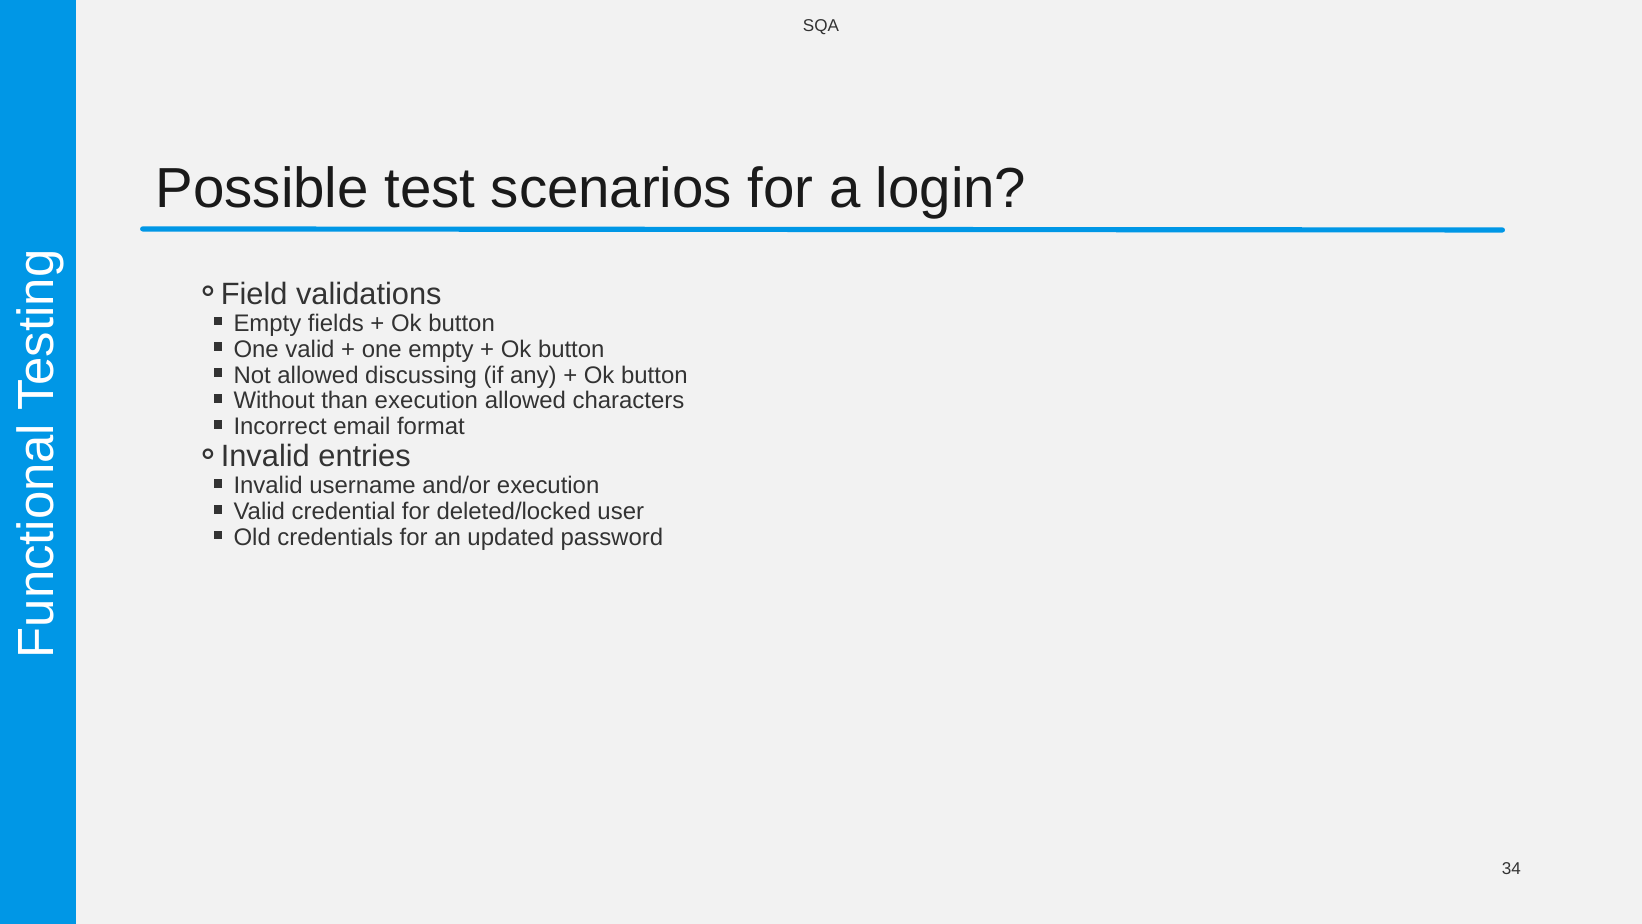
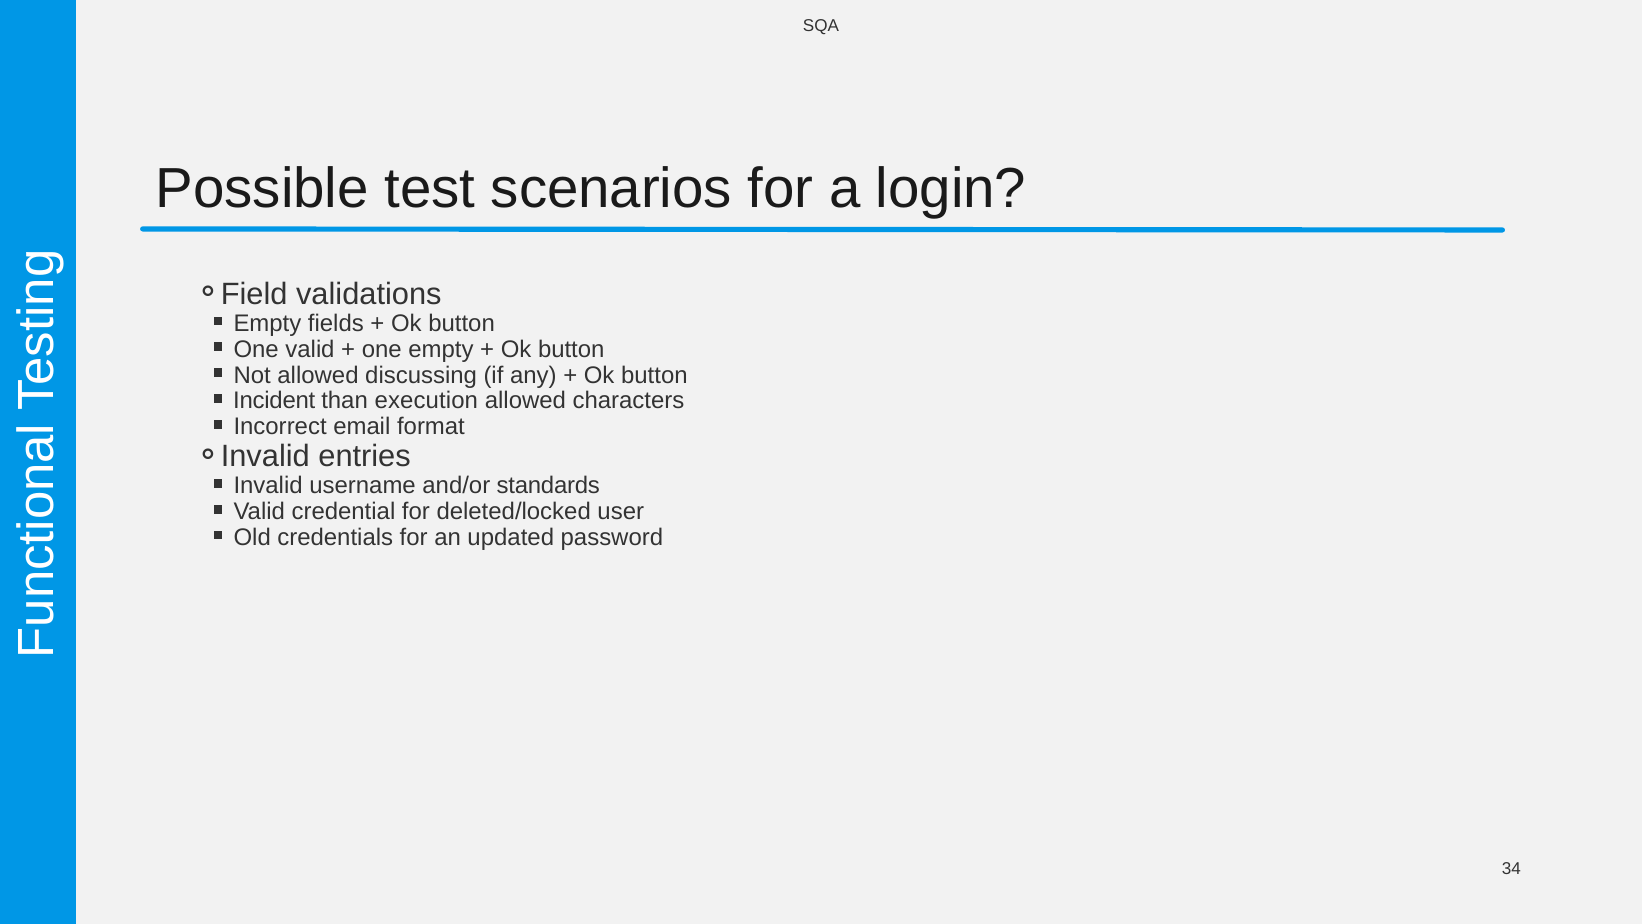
Without: Without -> Incident (274, 401)
and/or execution: execution -> standards (548, 486)
